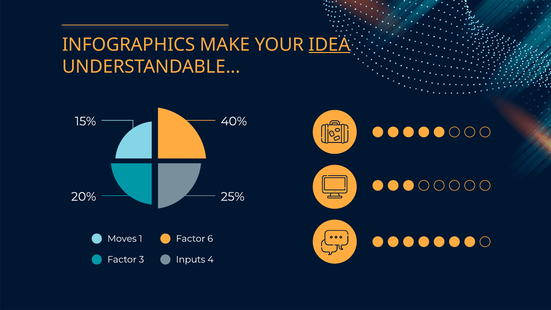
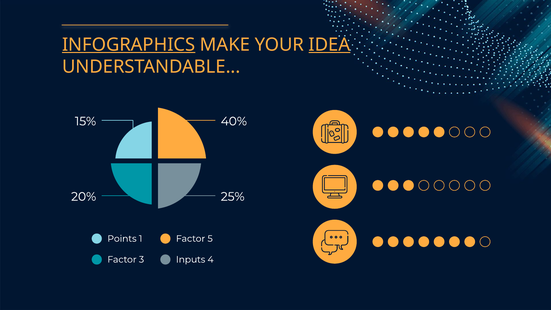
INFOGRAPHICS underline: none -> present (129, 45)
Moves: Moves -> Points (122, 239)
6: 6 -> 5 (210, 239)
